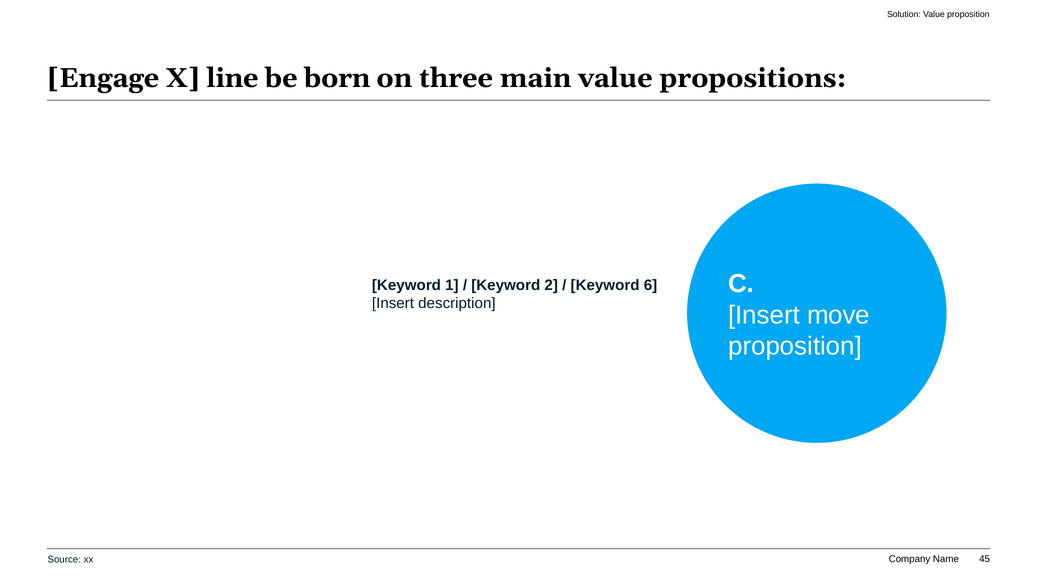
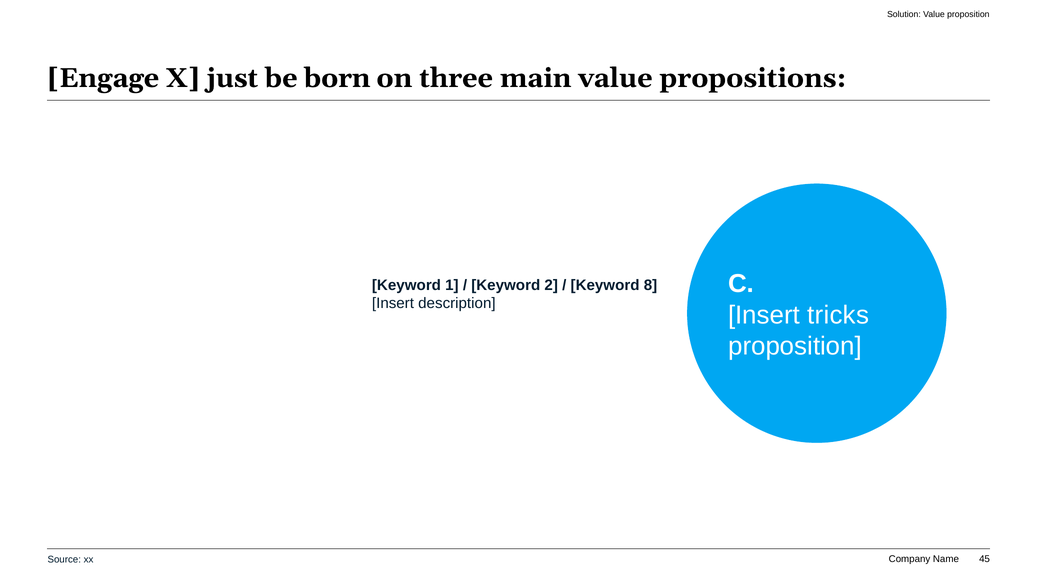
line: line -> just (232, 78)
6: 6 -> 8 (651, 285)
move: move -> tricks (838, 315)
